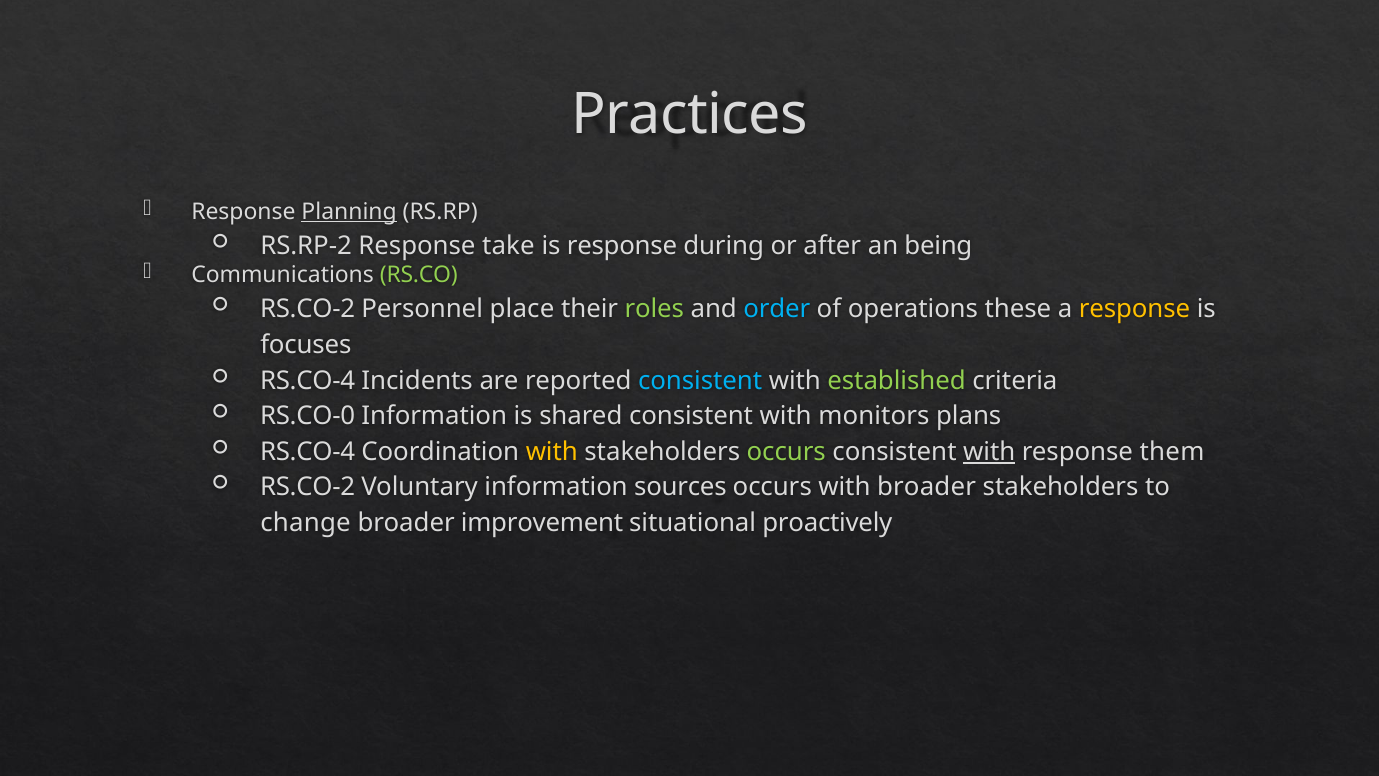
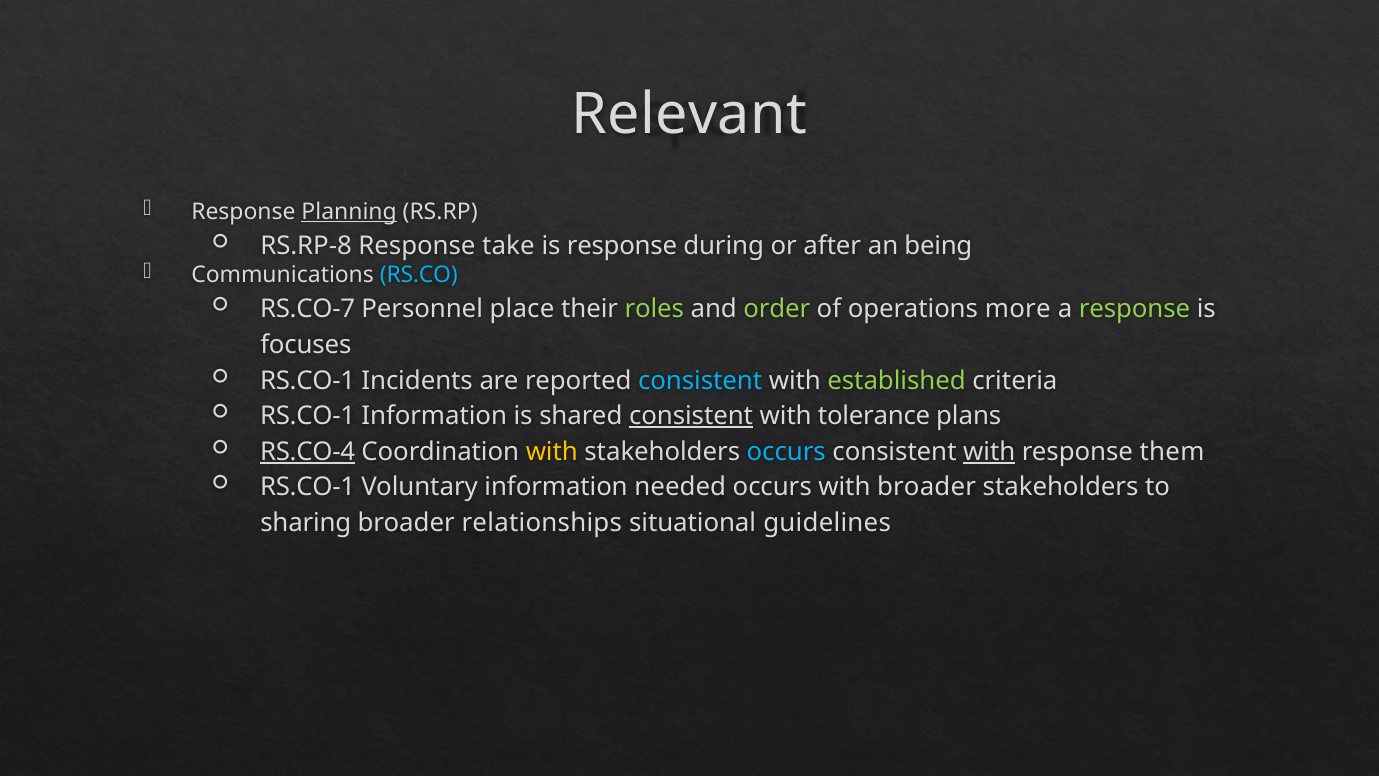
Practices: Practices -> Relevant (689, 114)
RS.RP-2: RS.RP-2 -> RS.RP-8 (306, 246)
RS.CO colour: light green -> light blue (419, 275)
RS.CO-2: RS.CO-2 -> RS.CO-7 (308, 309)
order colour: light blue -> light green (777, 309)
these: these -> more (1018, 309)
response colour: yellow -> light green (1135, 309)
RS.CO-4: RS.CO-4 -> RS.CO-1 (308, 380)
RS.CO-0: RS.CO-0 -> RS.CO-1 (308, 416)
consistent underline: none -> present (691, 416)
monitors: monitors -> tolerance (874, 416)
RS.CO-4 underline: none -> present (308, 452)
occurs colour: light green -> light blue (786, 452)
RS.CO-2: RS.CO-2 -> RS.CO-1 (308, 487)
sources: sources -> needed (680, 487)
change: change -> sharing (306, 523)
improvement: improvement -> relationships (542, 523)
proactively: proactively -> guidelines (827, 523)
